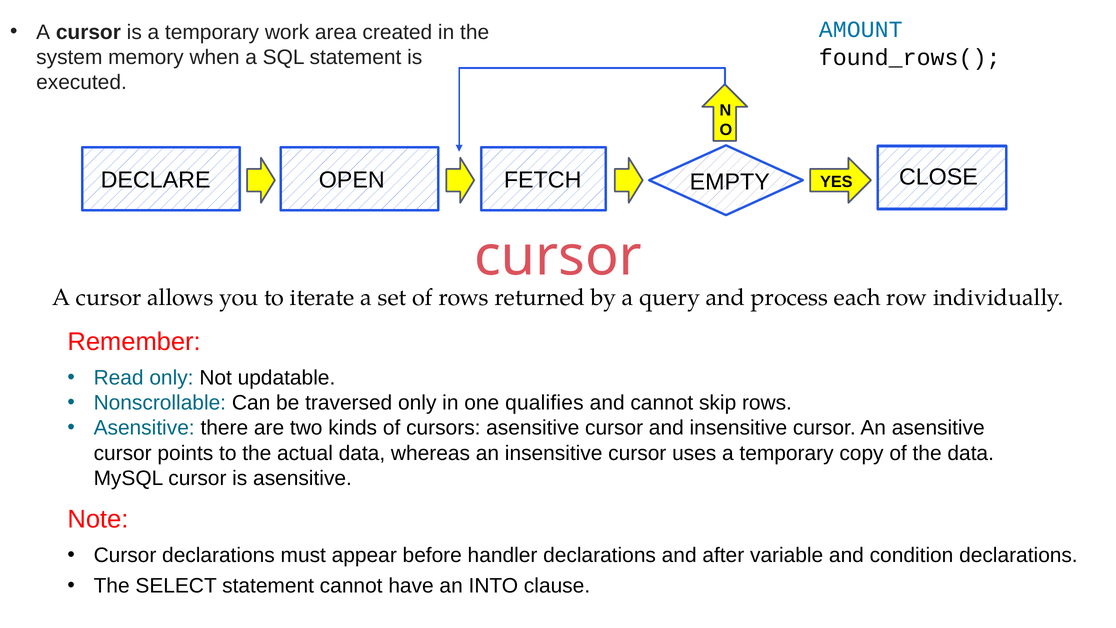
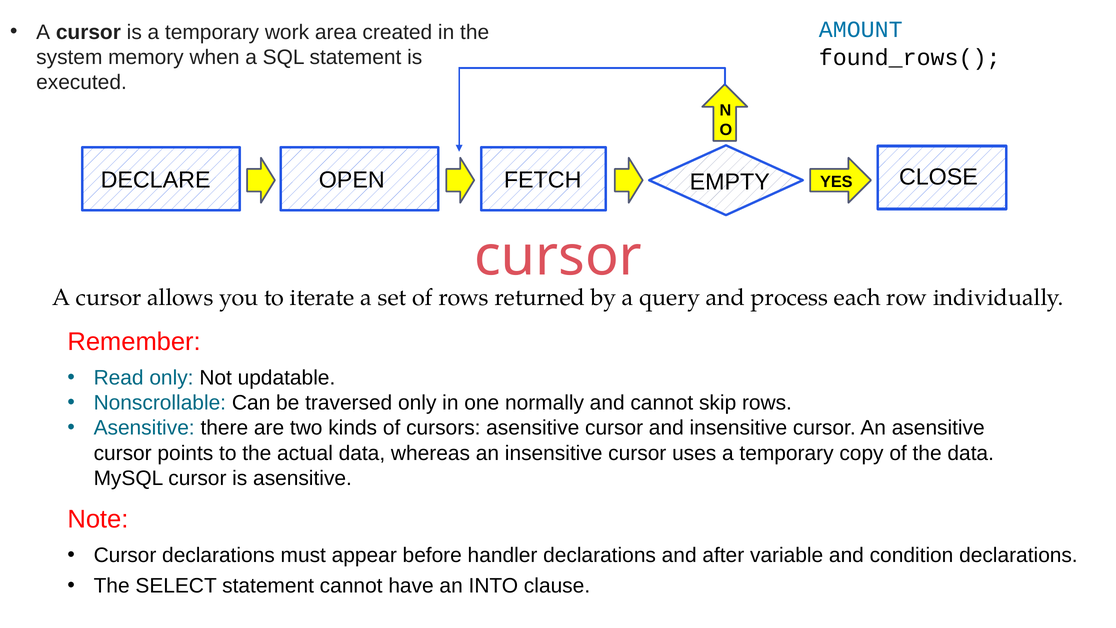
qualifies: qualifies -> normally (545, 403)
